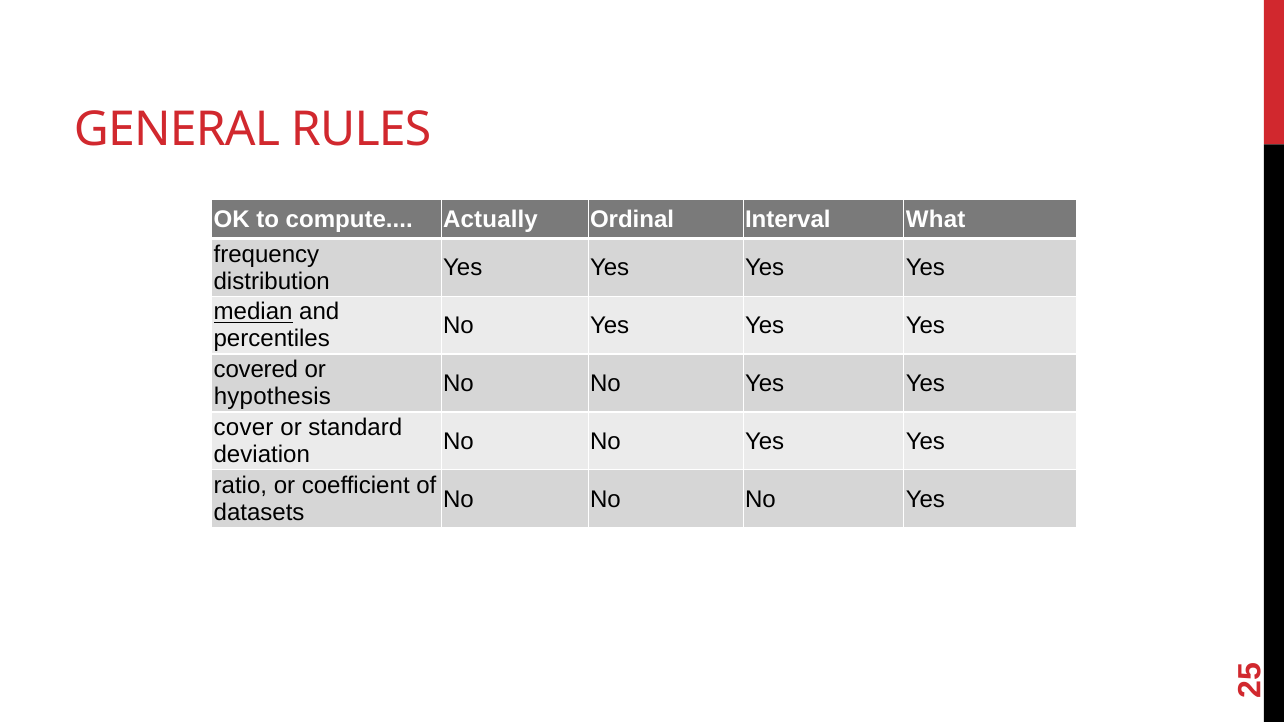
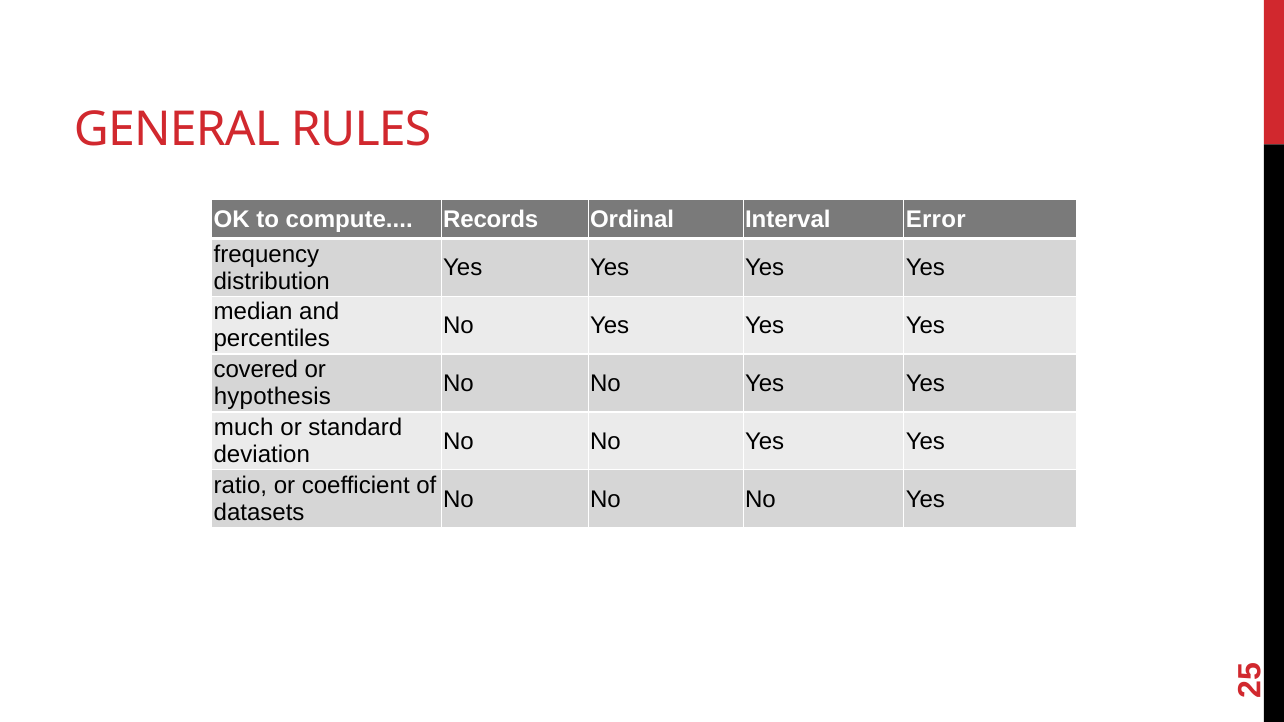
Actually: Actually -> Records (491, 219)
What: What -> Error (936, 219)
median underline: present -> none (253, 312)
cover: cover -> much (244, 428)
